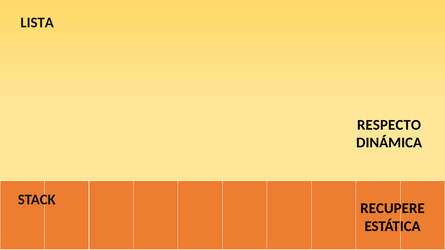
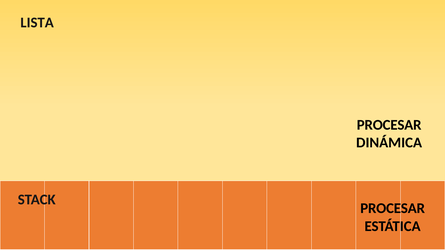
RESPECTO: RESPECTO -> PROCESAR (389, 125)
RECUPERE: RECUPERE -> PROCESAR (393, 209)
